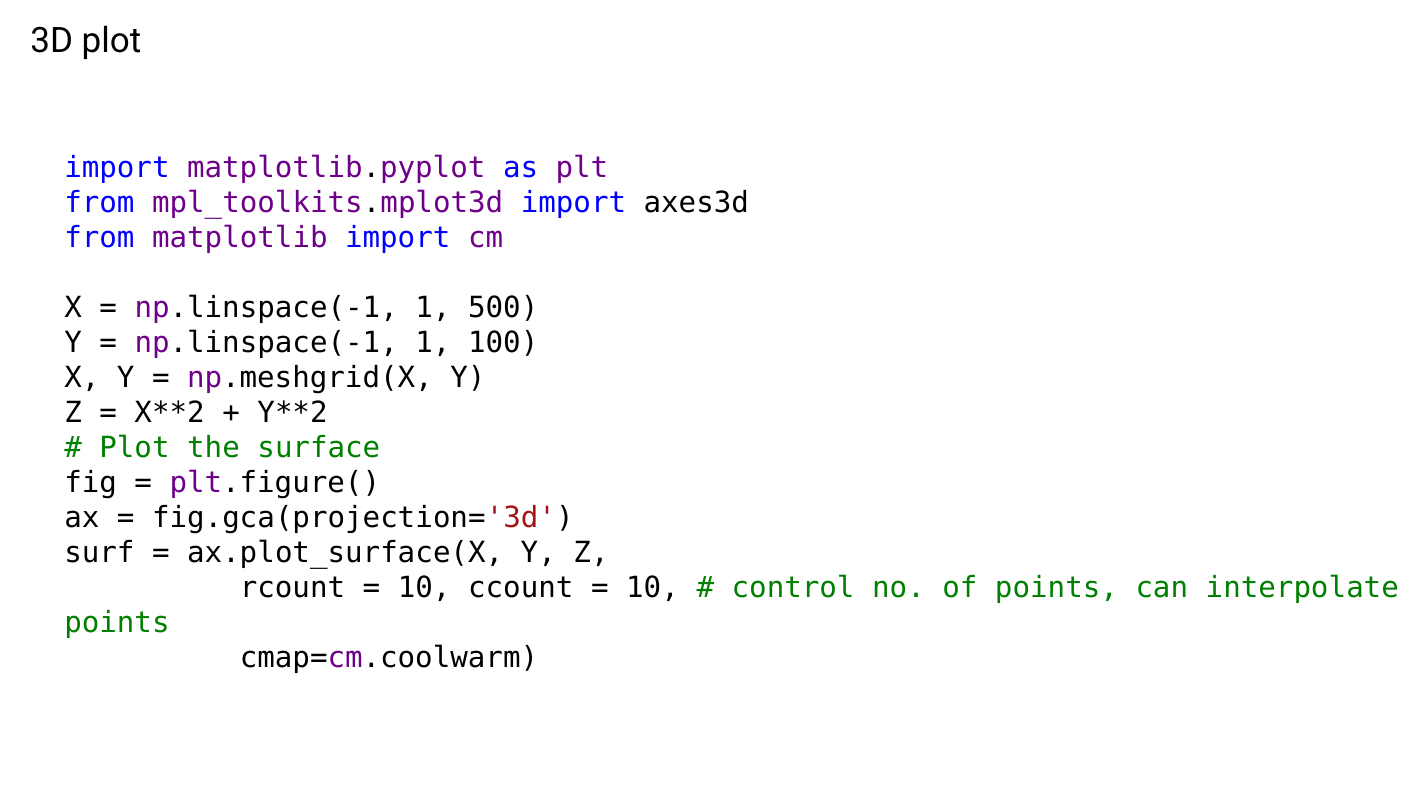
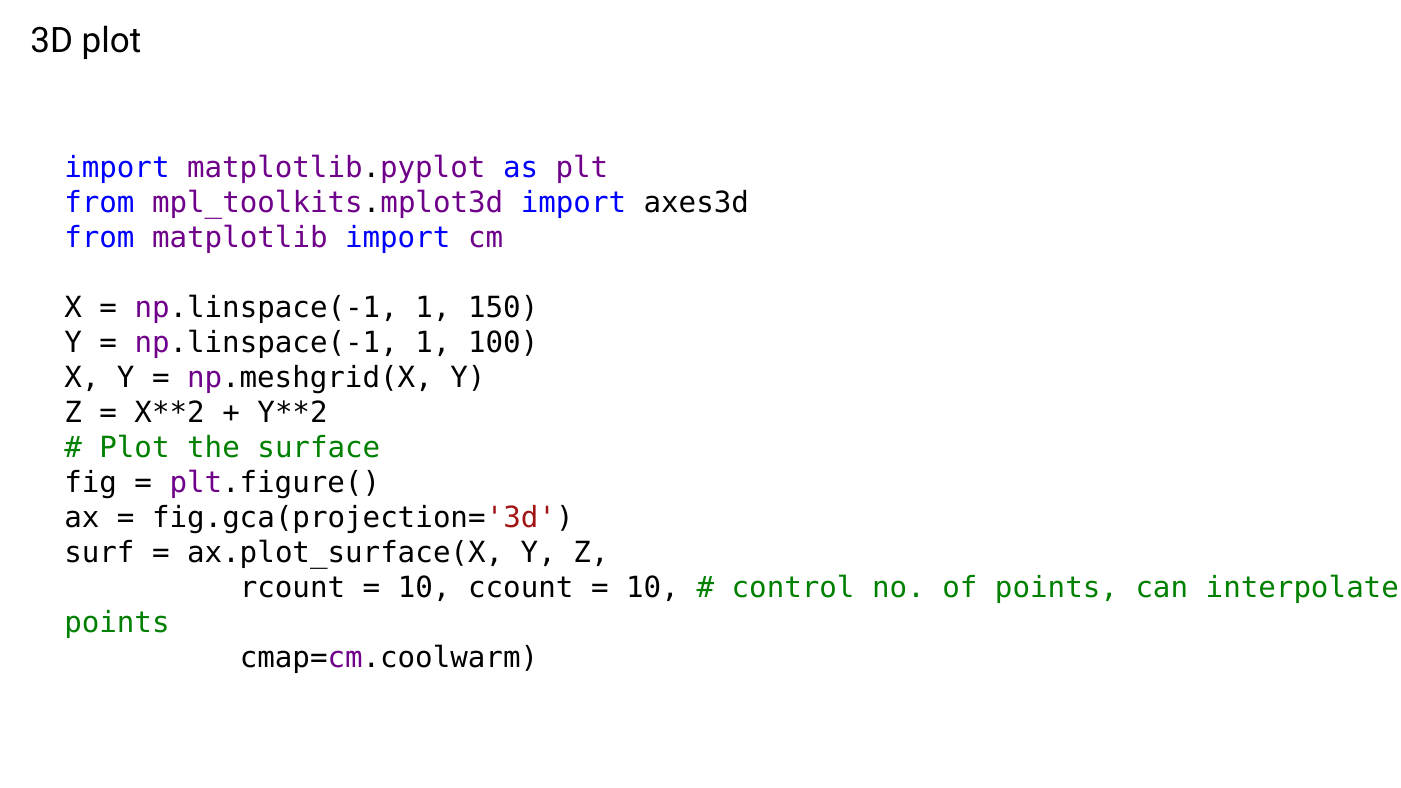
500: 500 -> 150 (503, 308)
